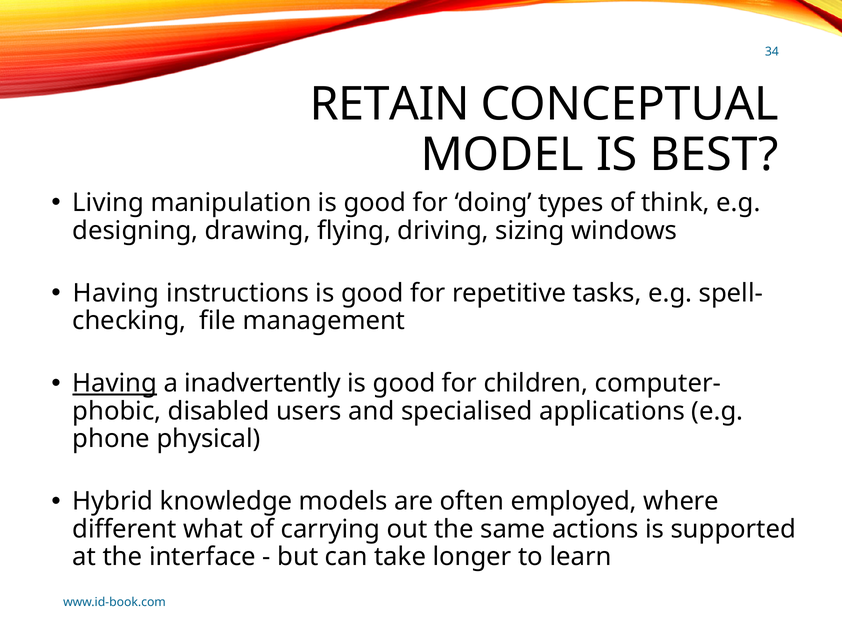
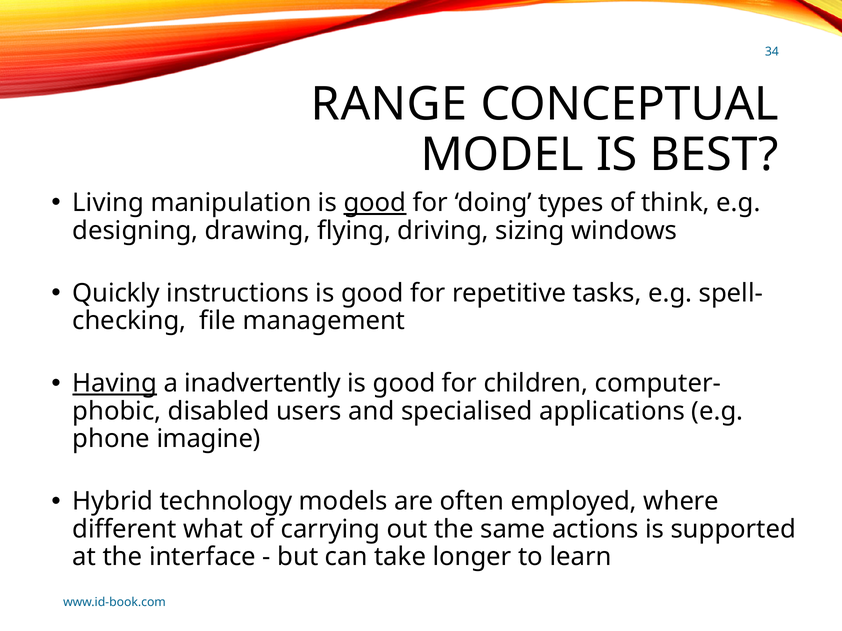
RETAIN: RETAIN -> RANGE (389, 104)
good underline: none -> present (375, 203)
Having: Having -> Quickly (116, 293)
physical: physical -> imagine (209, 439)
knowledge: knowledge -> technology (226, 502)
